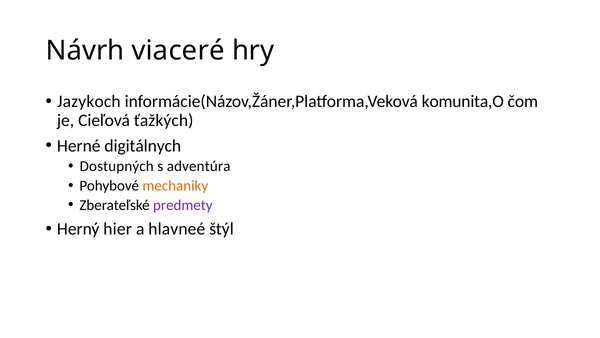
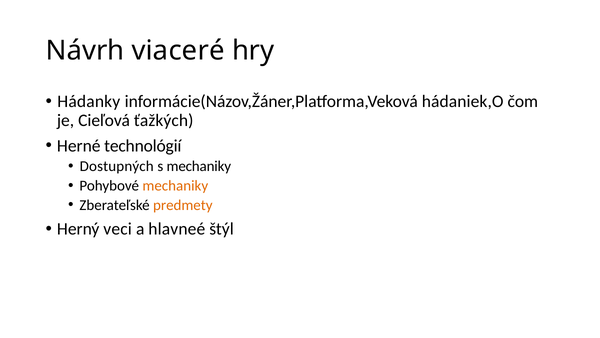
Jazykoch: Jazykoch -> Hádanky (89, 101)
komunita,O: komunita,O -> hádaniek,O (463, 101)
digitálnych: digitálnych -> technológií (143, 146)
s adventúra: adventúra -> mechaniky (199, 166)
predmety colour: purple -> orange (183, 205)
hier: hier -> veci (118, 229)
